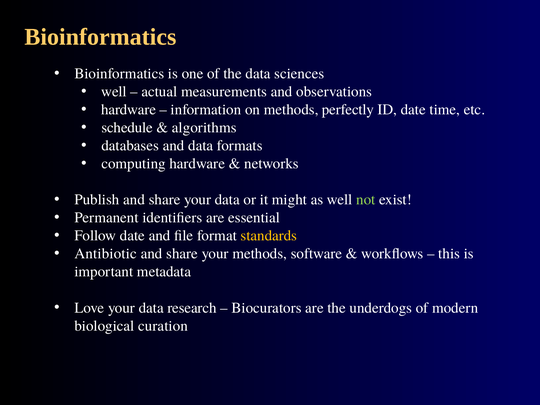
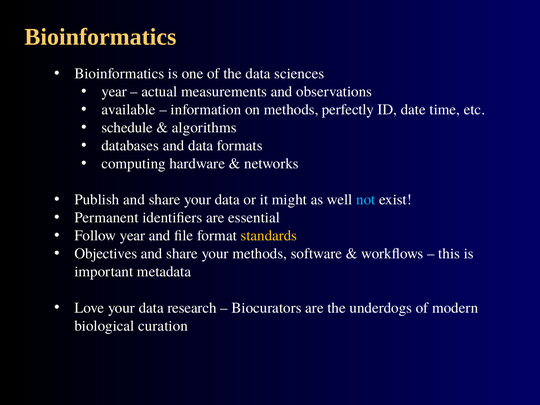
well: well -> year (114, 92)
hardware: hardware -> available (129, 110)
not colour: light green -> light blue (366, 200)
Follow date: date -> year (132, 236)
Antibiotic: Antibiotic -> Objectives (106, 254)
